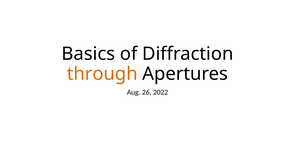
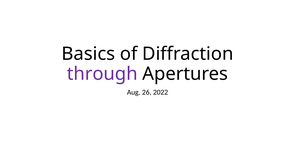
through colour: orange -> purple (102, 74)
